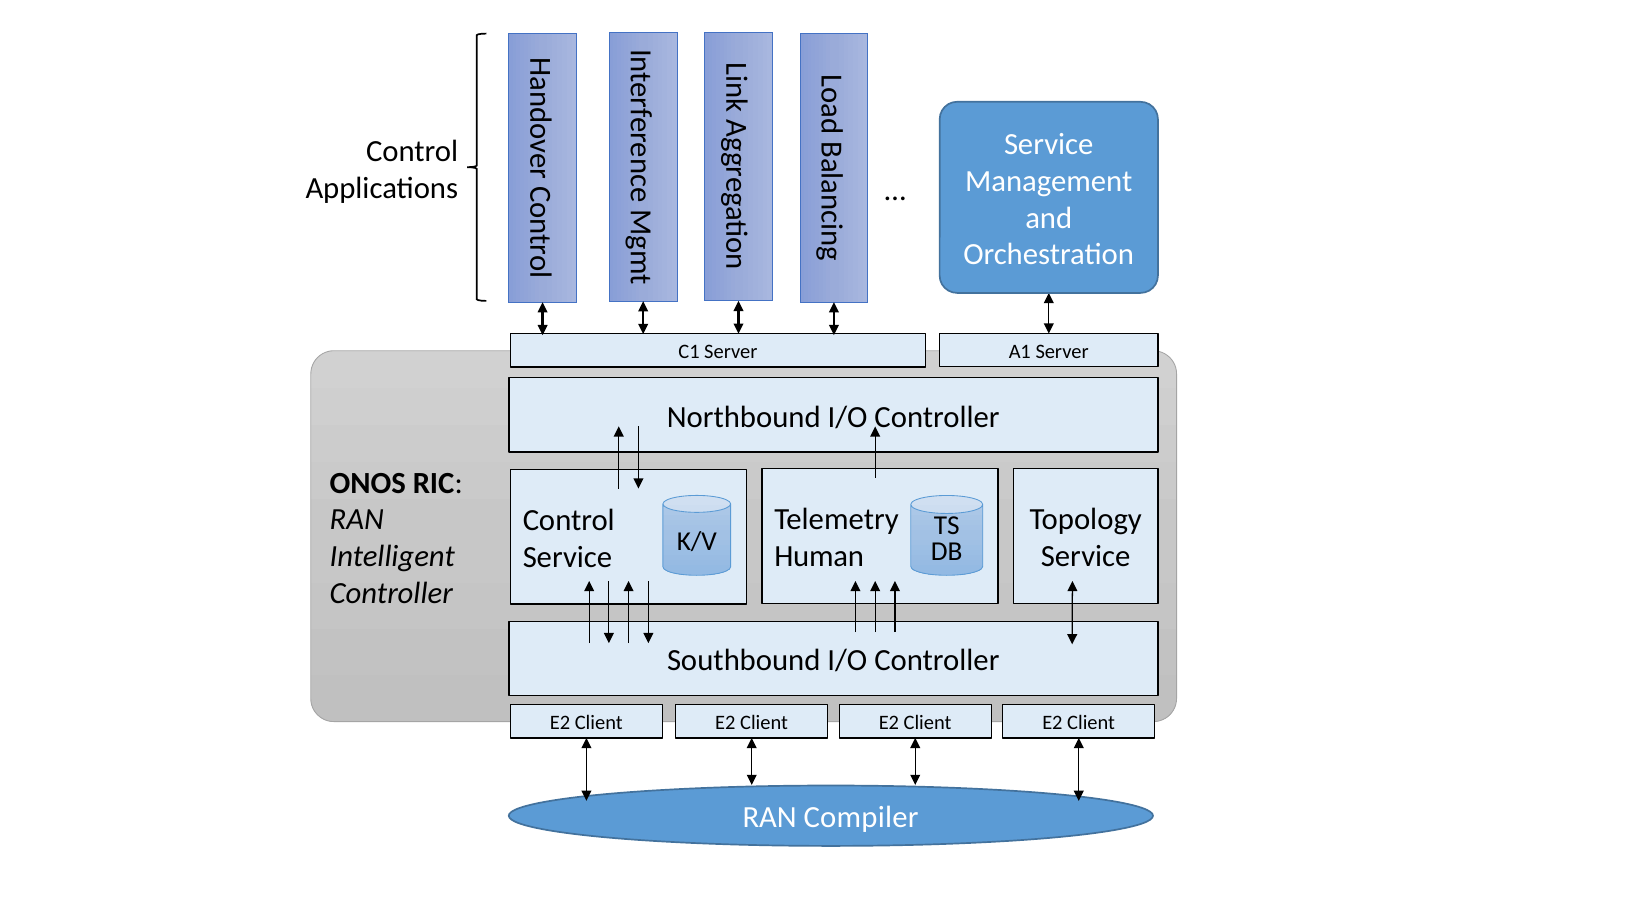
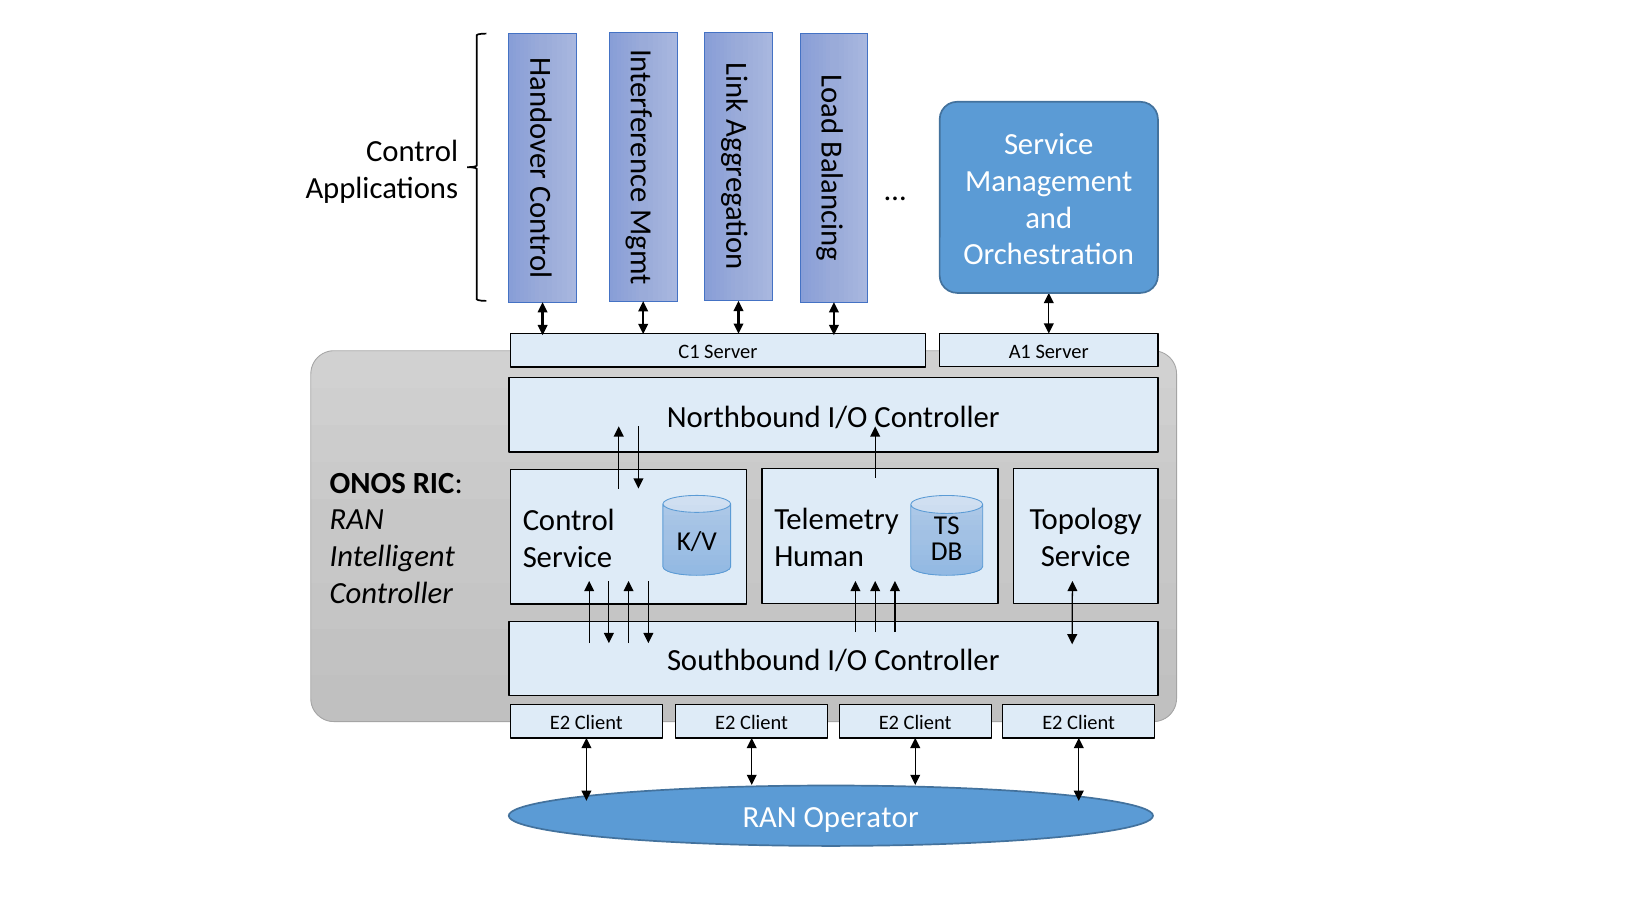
Compiler: Compiler -> Operator (861, 818)
